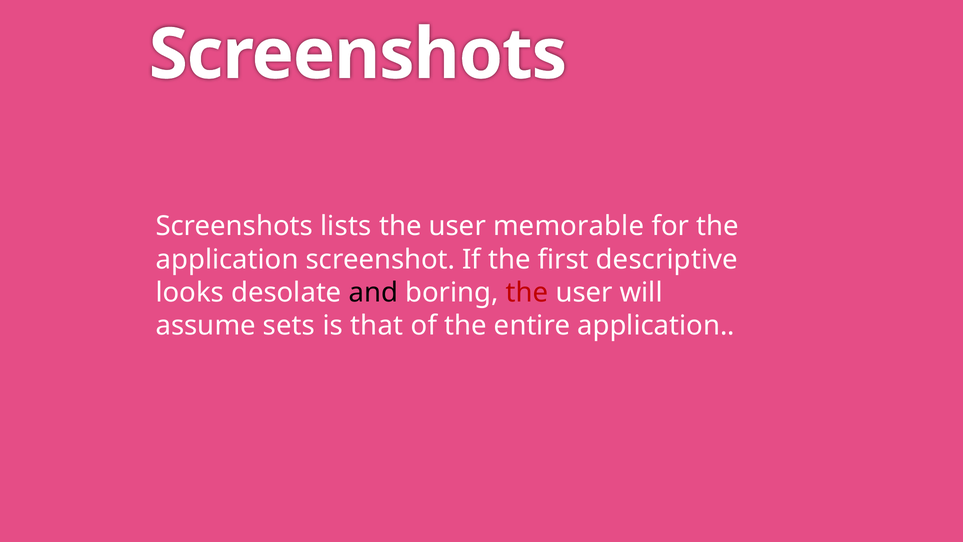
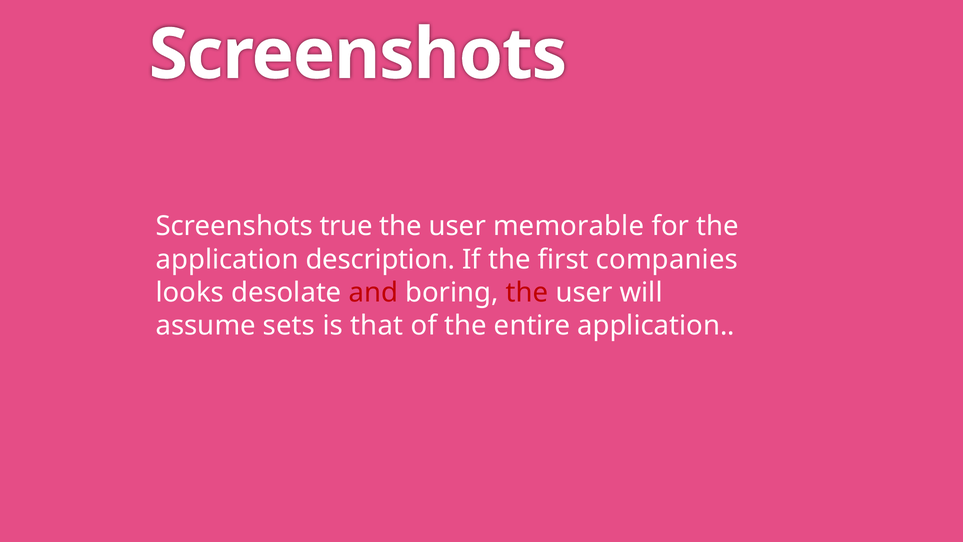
lists: lists -> true (346, 226)
screenshot: screenshot -> description (381, 259)
descriptive: descriptive -> companies (667, 259)
and colour: black -> red (373, 292)
